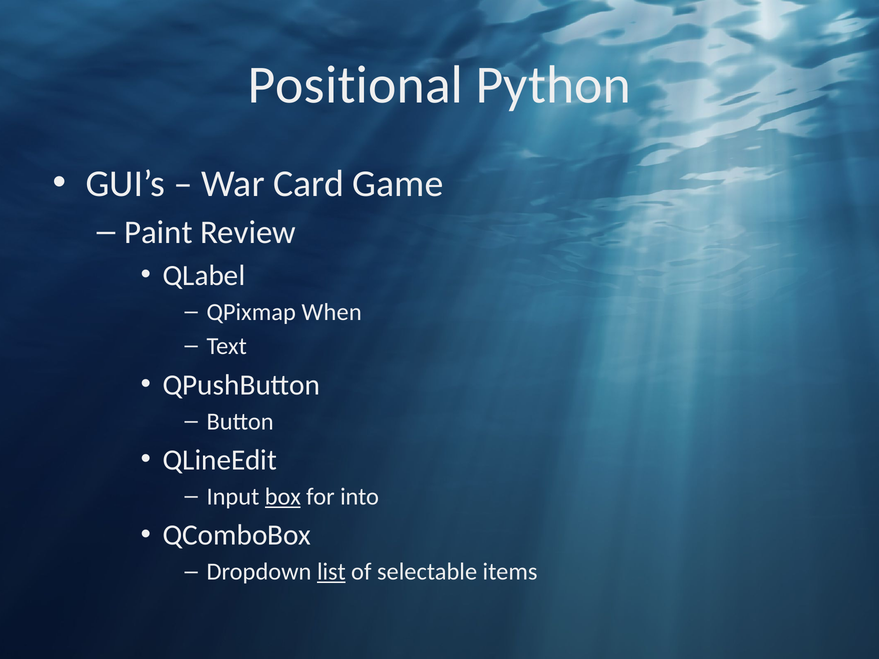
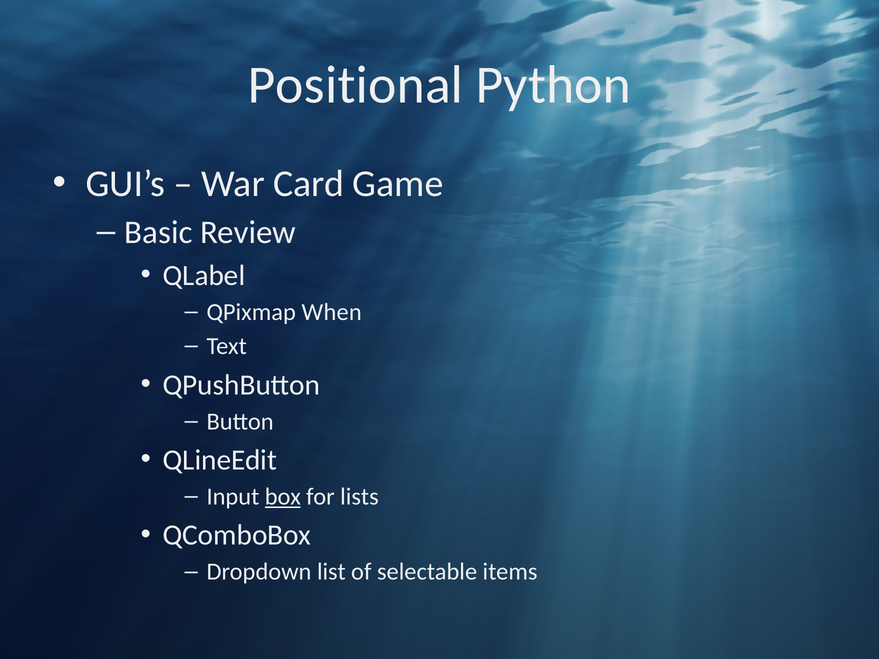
Paint: Paint -> Basic (158, 233)
into: into -> lists (359, 497)
list underline: present -> none (331, 572)
